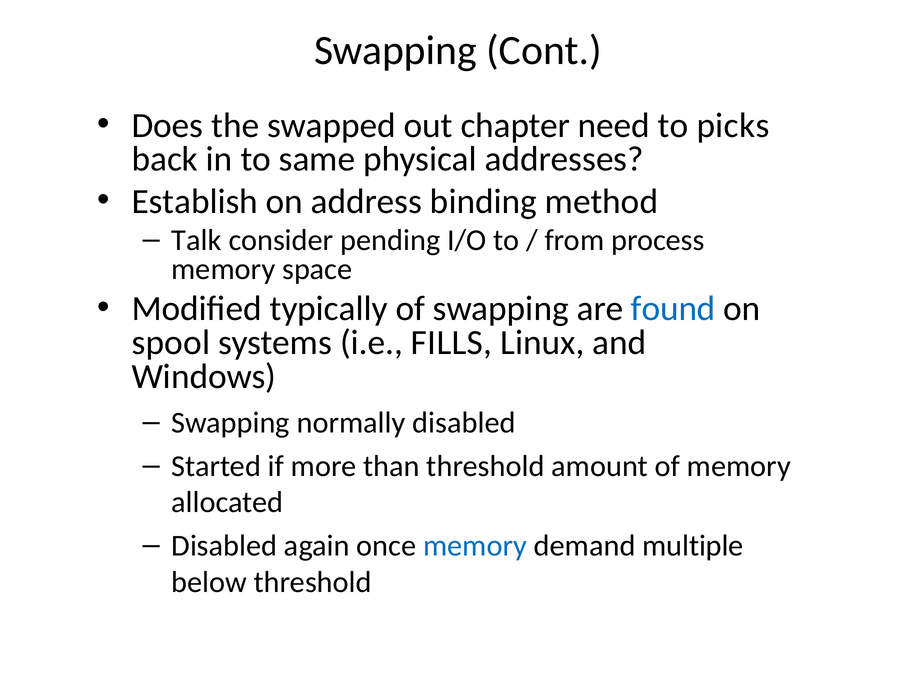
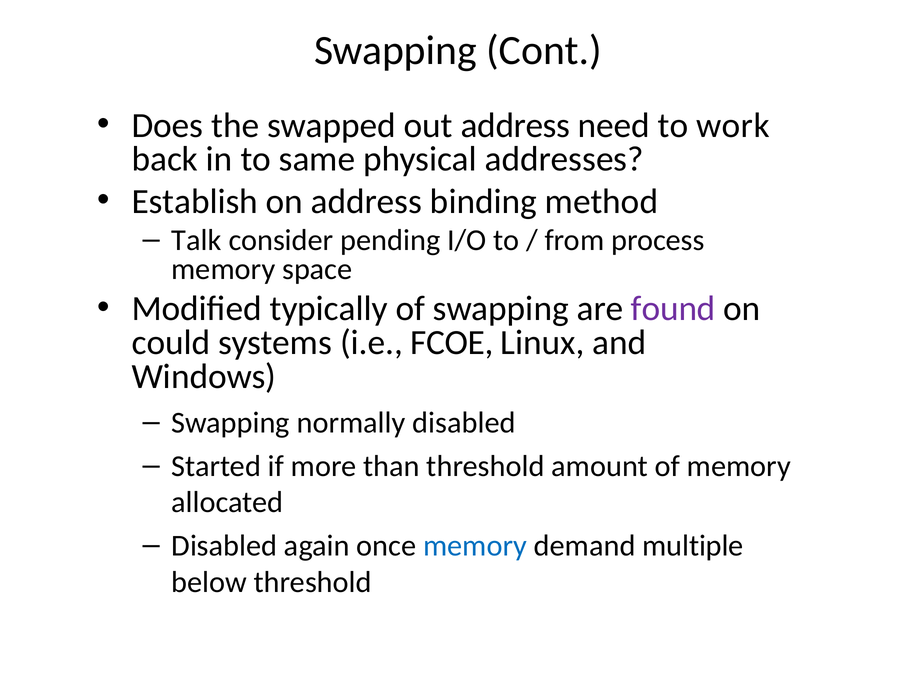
out chapter: chapter -> address (515, 125)
picks: picks -> work (733, 125)
found colour: blue -> purple (673, 309)
spool: spool -> could (171, 343)
FILLS: FILLS -> FCOE (452, 343)
